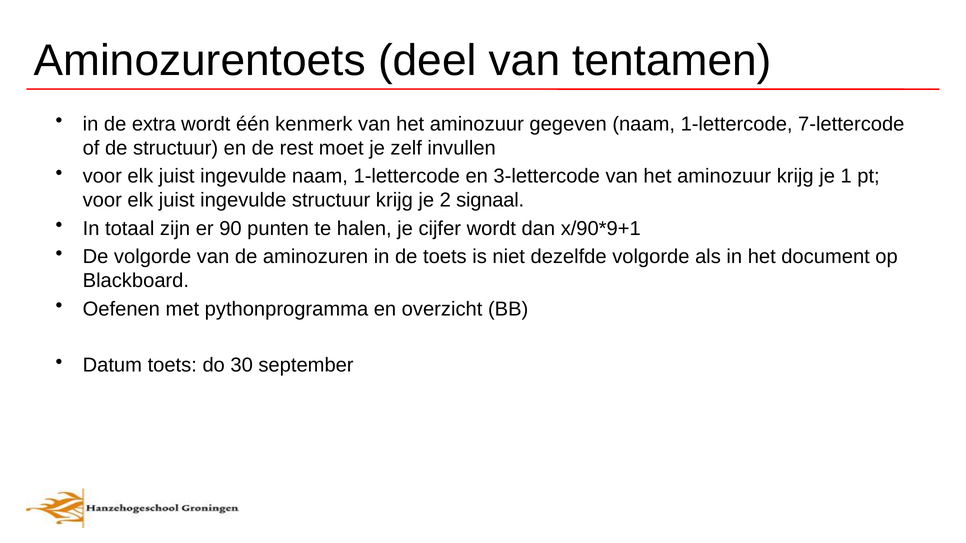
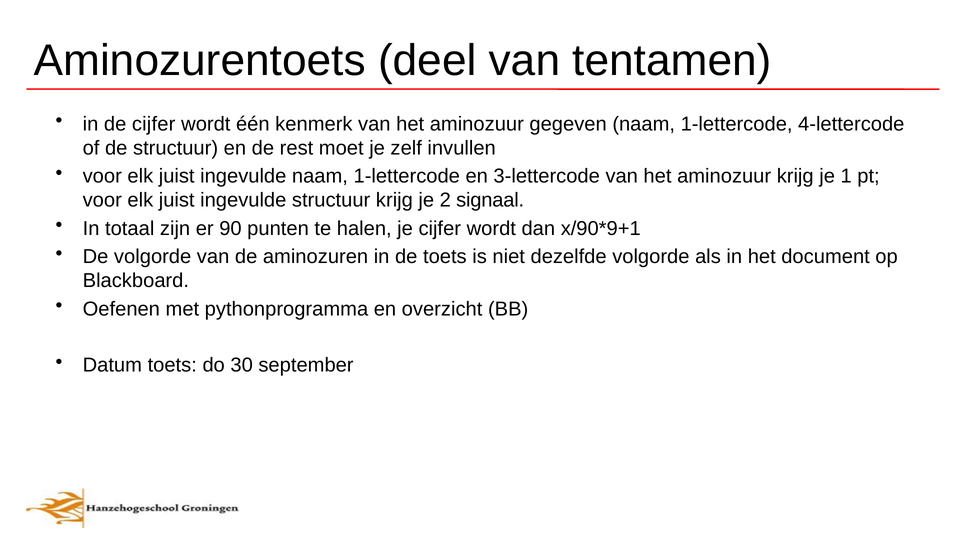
de extra: extra -> cijfer (154, 124)
7-lettercode: 7-lettercode -> 4-lettercode (851, 124)
